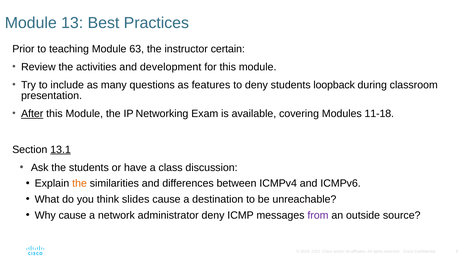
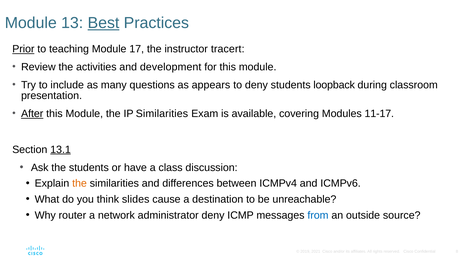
Best underline: none -> present (103, 23)
Prior underline: none -> present (23, 49)
63: 63 -> 17 (137, 49)
certain: certain -> tracert (228, 49)
features: features -> appears (211, 85)
IP Networking: Networking -> Similarities (162, 114)
11-18: 11-18 -> 11-17 (379, 114)
Why cause: cause -> router (72, 215)
from colour: purple -> blue (318, 215)
